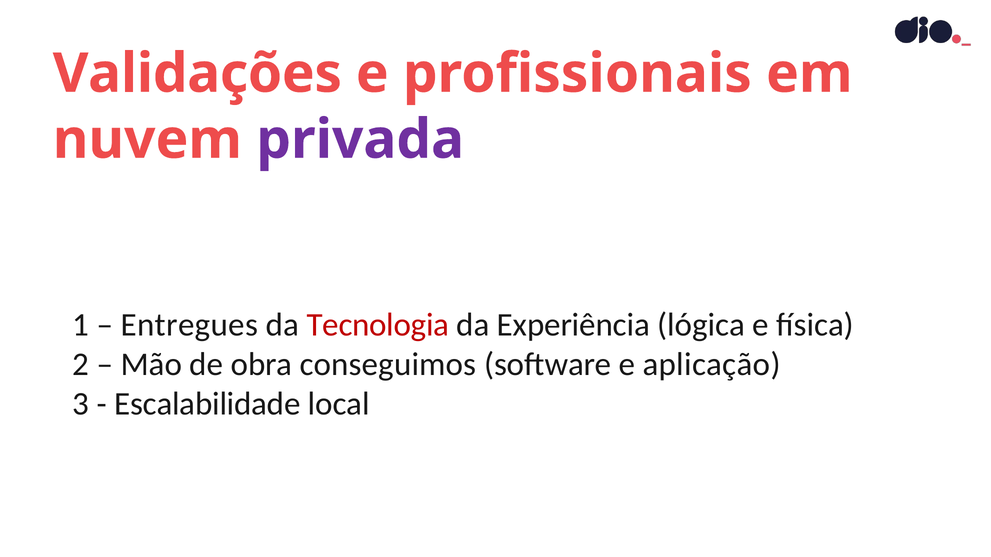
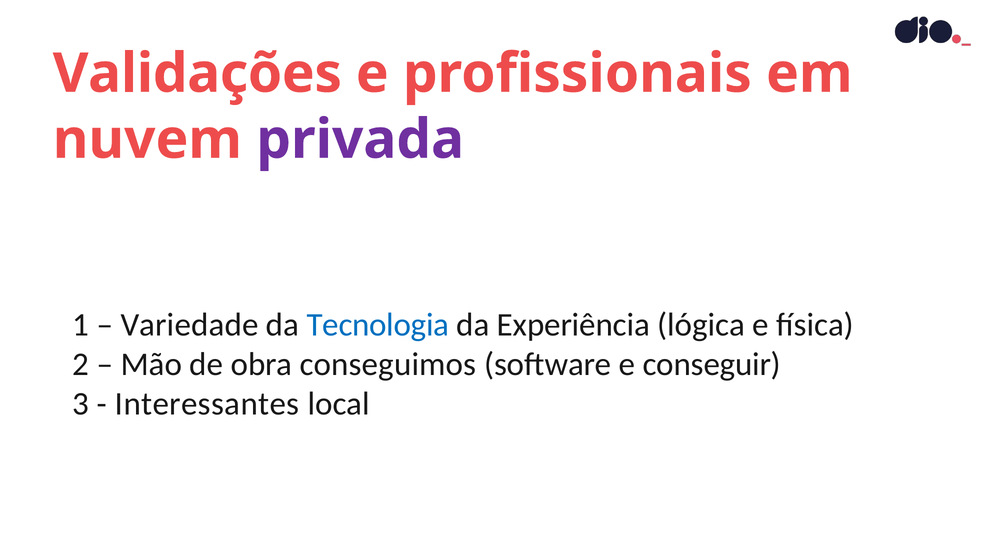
Entregues: Entregues -> Variedade (189, 325)
Tecnologia colour: red -> blue (378, 325)
aplicação: aplicação -> conseguir (712, 365)
Escalabilidade: Escalabilidade -> Interessantes (207, 404)
